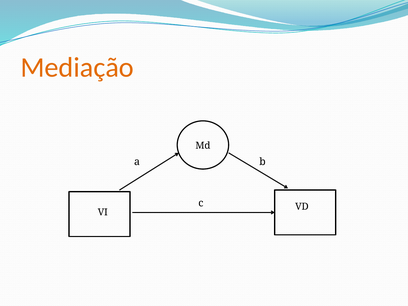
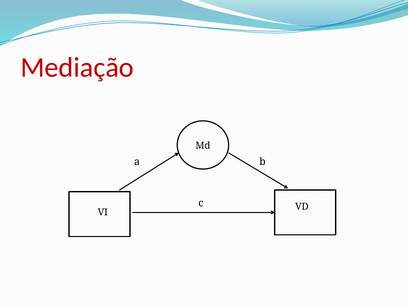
Mediação colour: orange -> red (77, 67)
